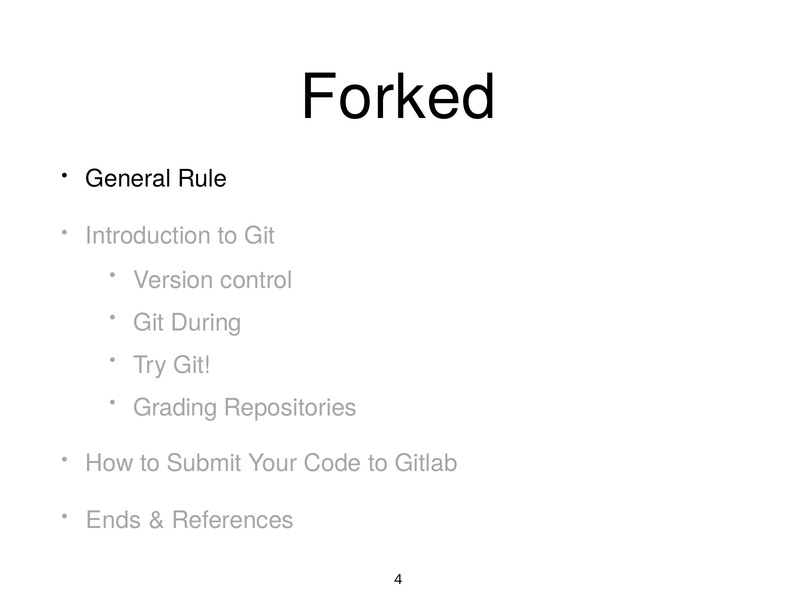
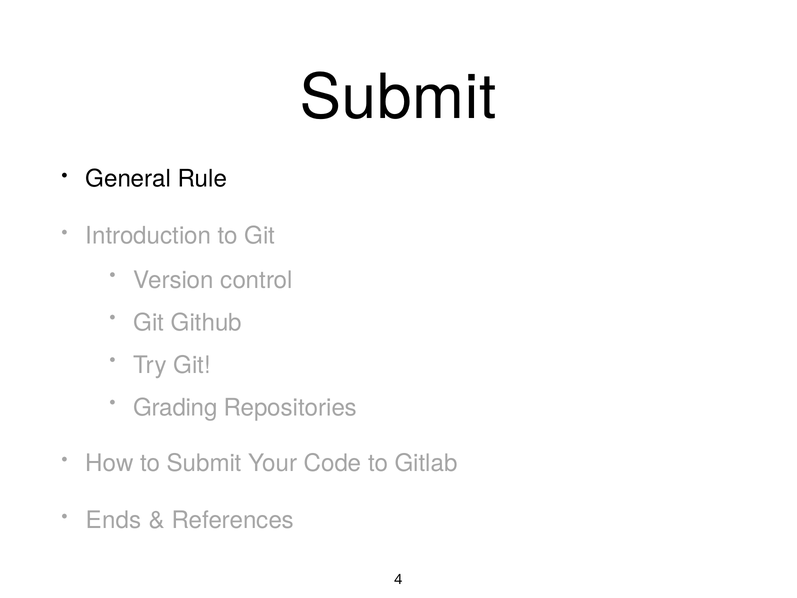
Forked: Forked -> Submit (398, 98)
During: During -> Github (206, 323)
